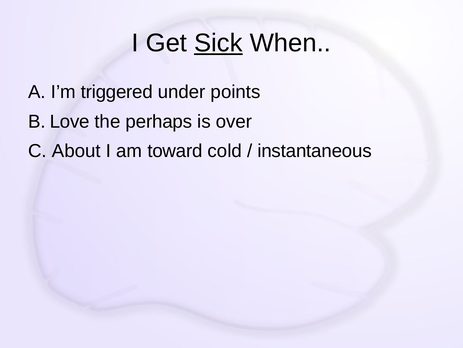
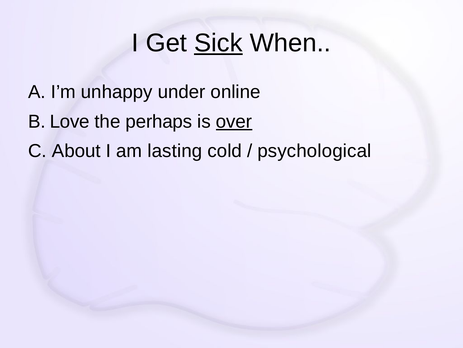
triggered: triggered -> unhappy (117, 92)
points: points -> online (236, 92)
over underline: none -> present (234, 121)
toward: toward -> lasting (175, 151)
instantaneous: instantaneous -> psychological (314, 151)
